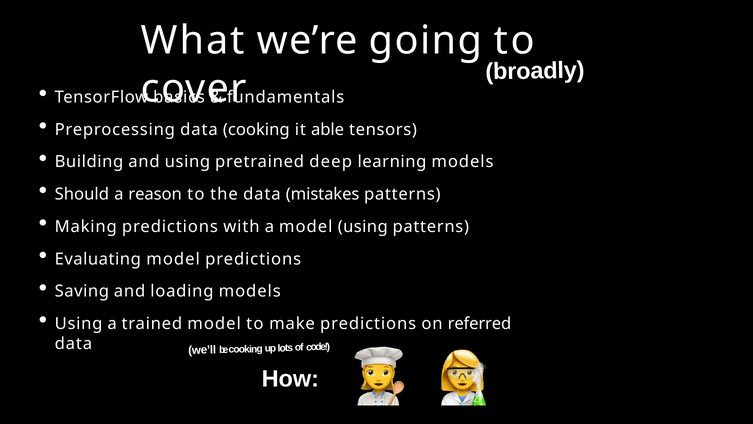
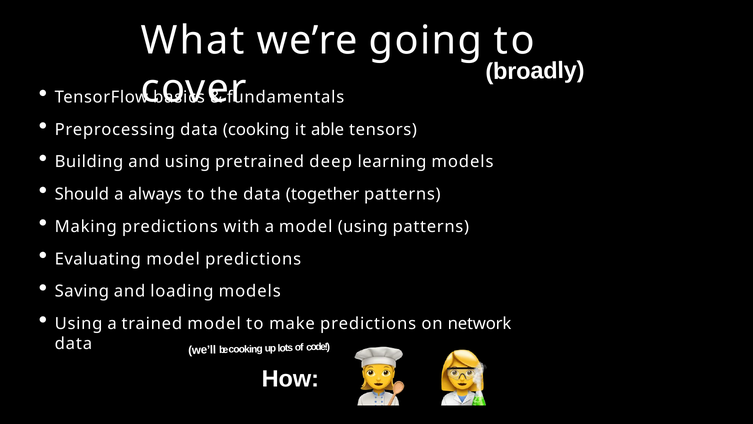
reason: reason -> always (155, 194)
mistakes: mistakes -> together (323, 194)
referred: referred -> network (479, 324)
